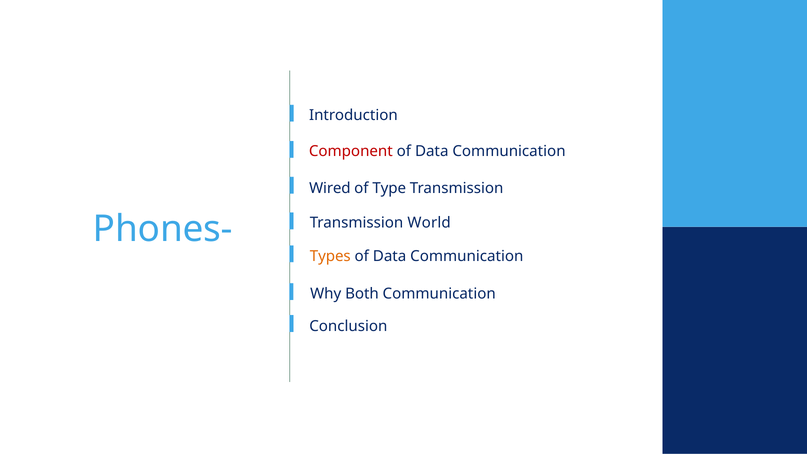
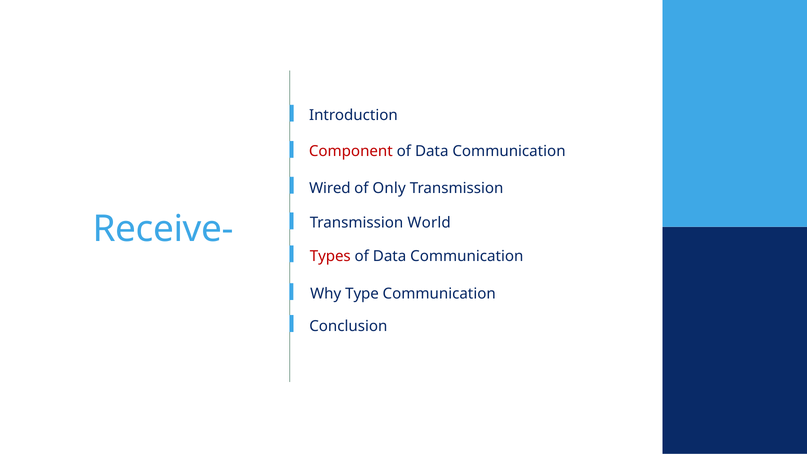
Type: Type -> Only (389, 188)
Phones-: Phones- -> Receive- (163, 229)
Types colour: orange -> red (330, 256)
Both: Both -> Type (362, 294)
